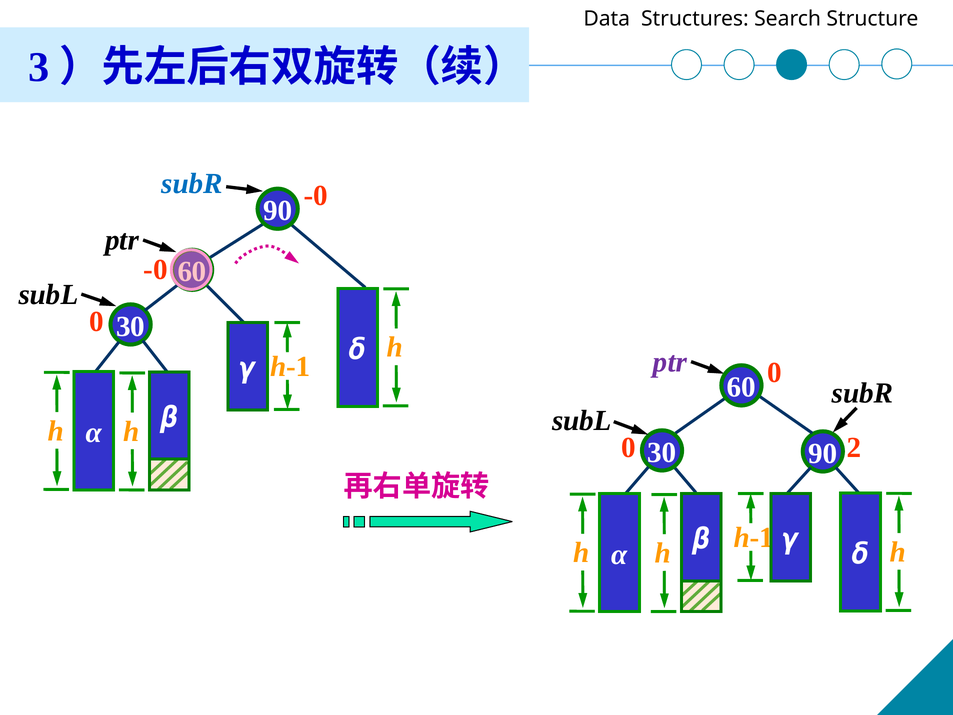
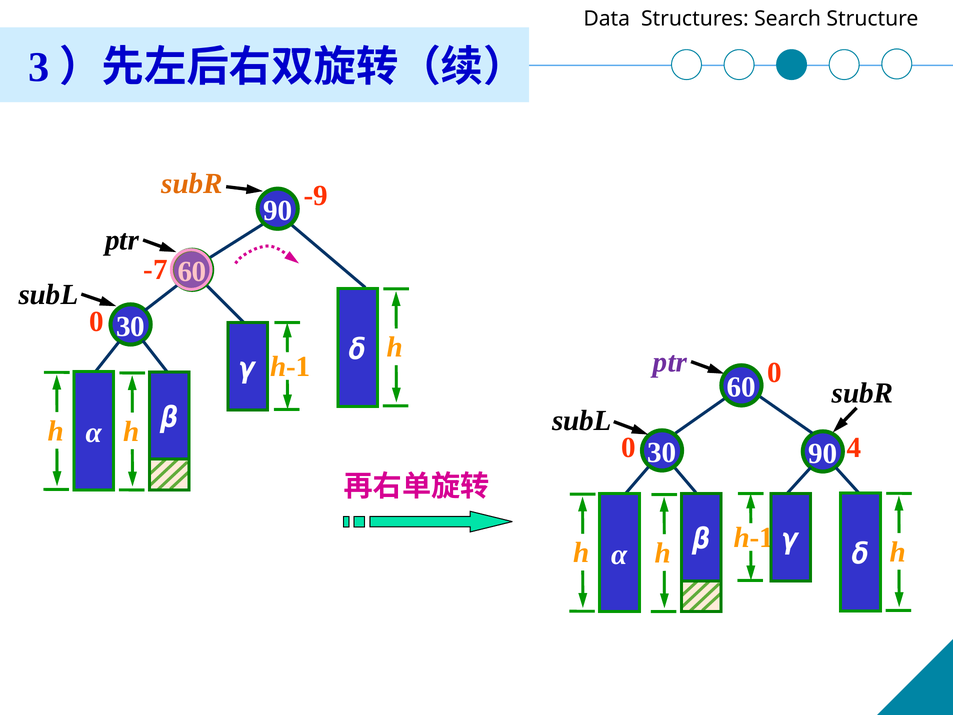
subR colour: blue -> orange (192, 184)
-0: -0 -> -9 (316, 196)
-0: -0 -> -7 (156, 269)
2: 2 -> 4 (854, 447)
